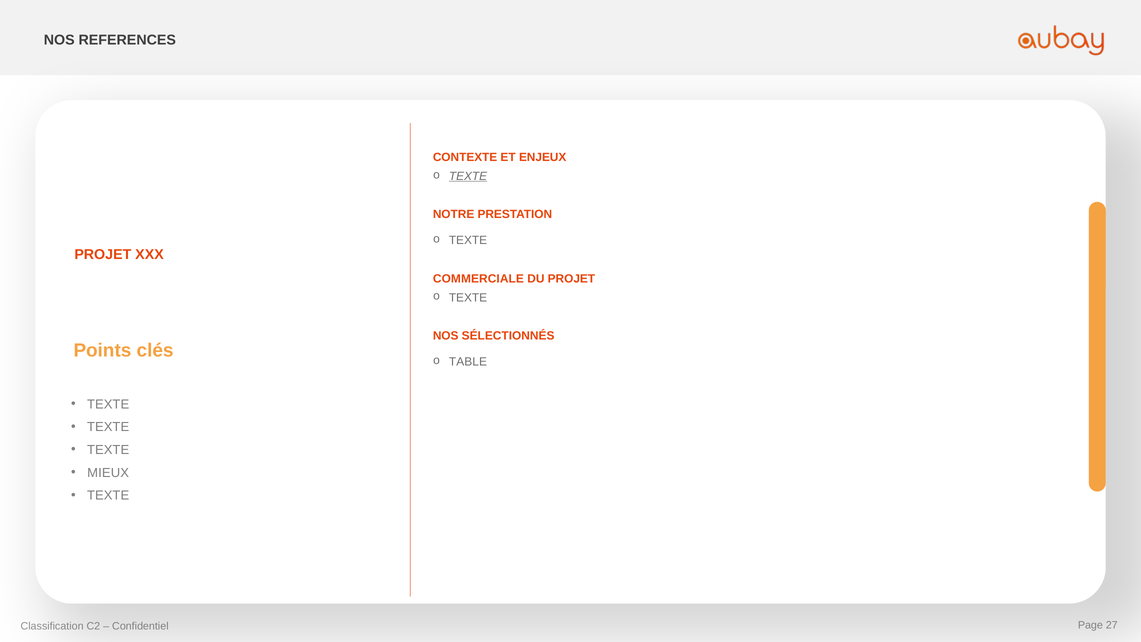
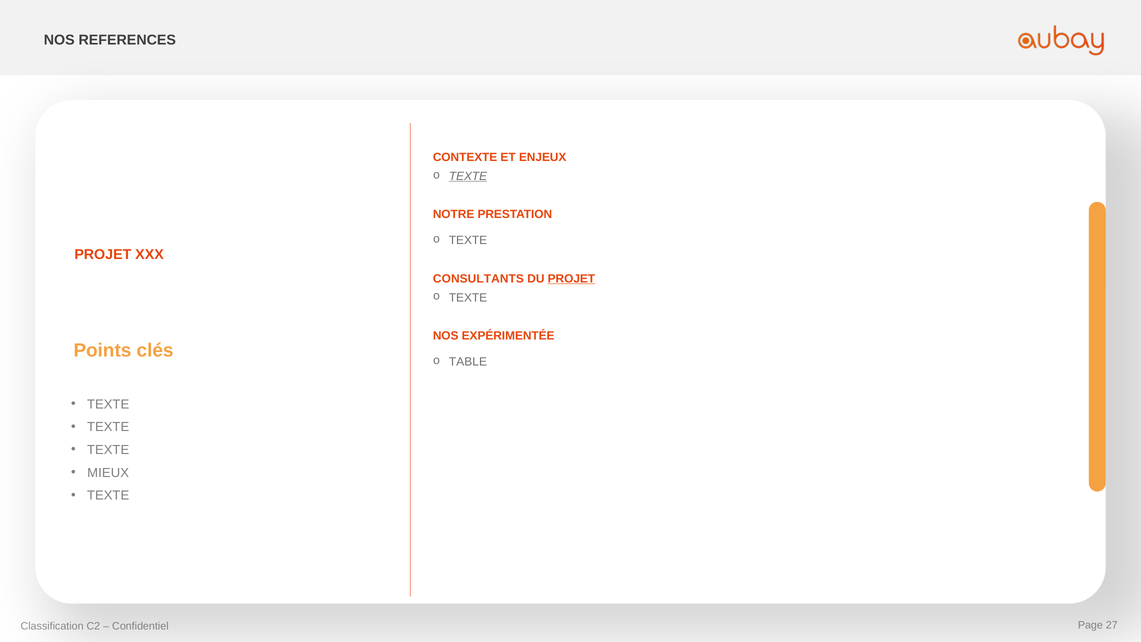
COMMERCIALE: COMMERCIALE -> CONSULTANTS (478, 279)
PROJET underline: none -> present (571, 279)
SÉLECTIONNÉS: SÉLECTIONNÉS -> EXPÉRIMENTÉE (508, 336)
